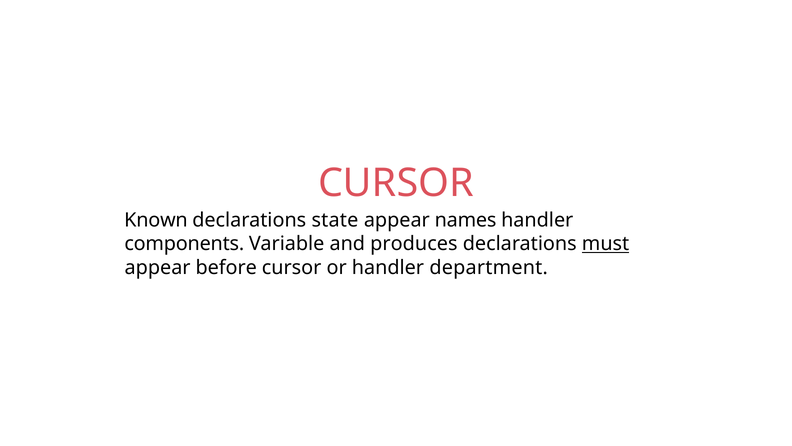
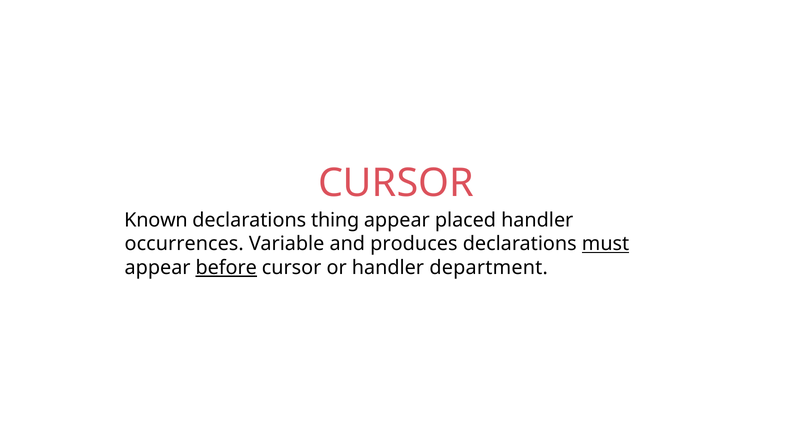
state: state -> thing (335, 220)
names: names -> placed (465, 220)
components: components -> occurrences (184, 244)
before underline: none -> present (226, 267)
